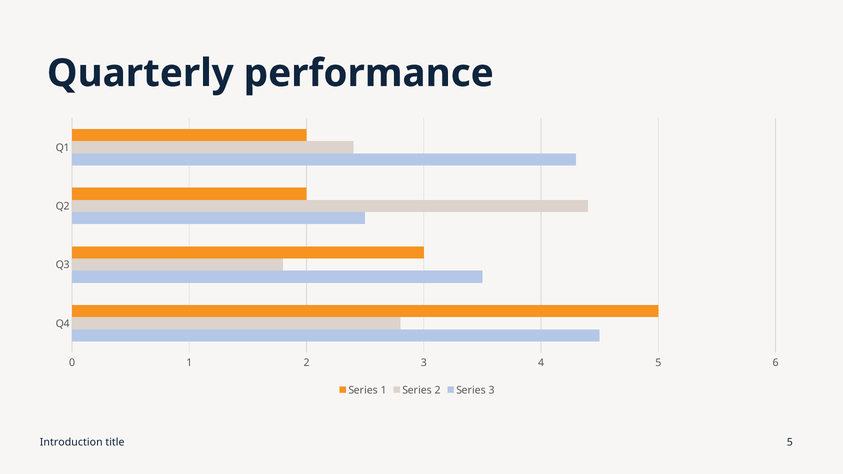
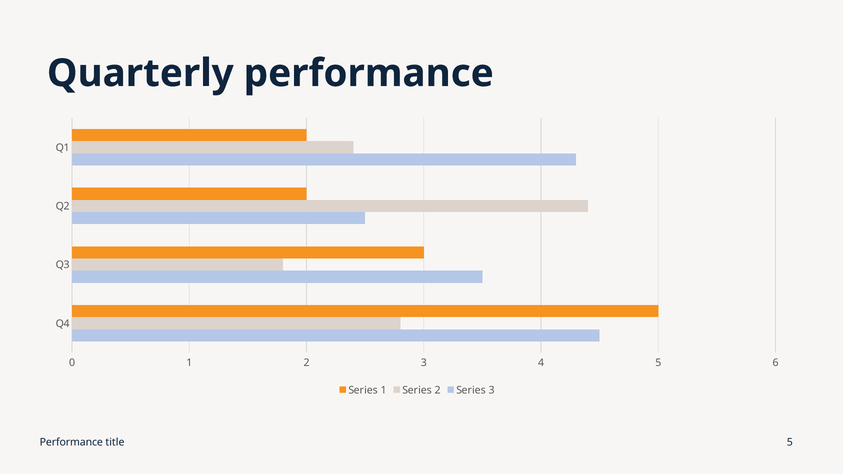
Introduction: Introduction -> Performance (71, 442)
